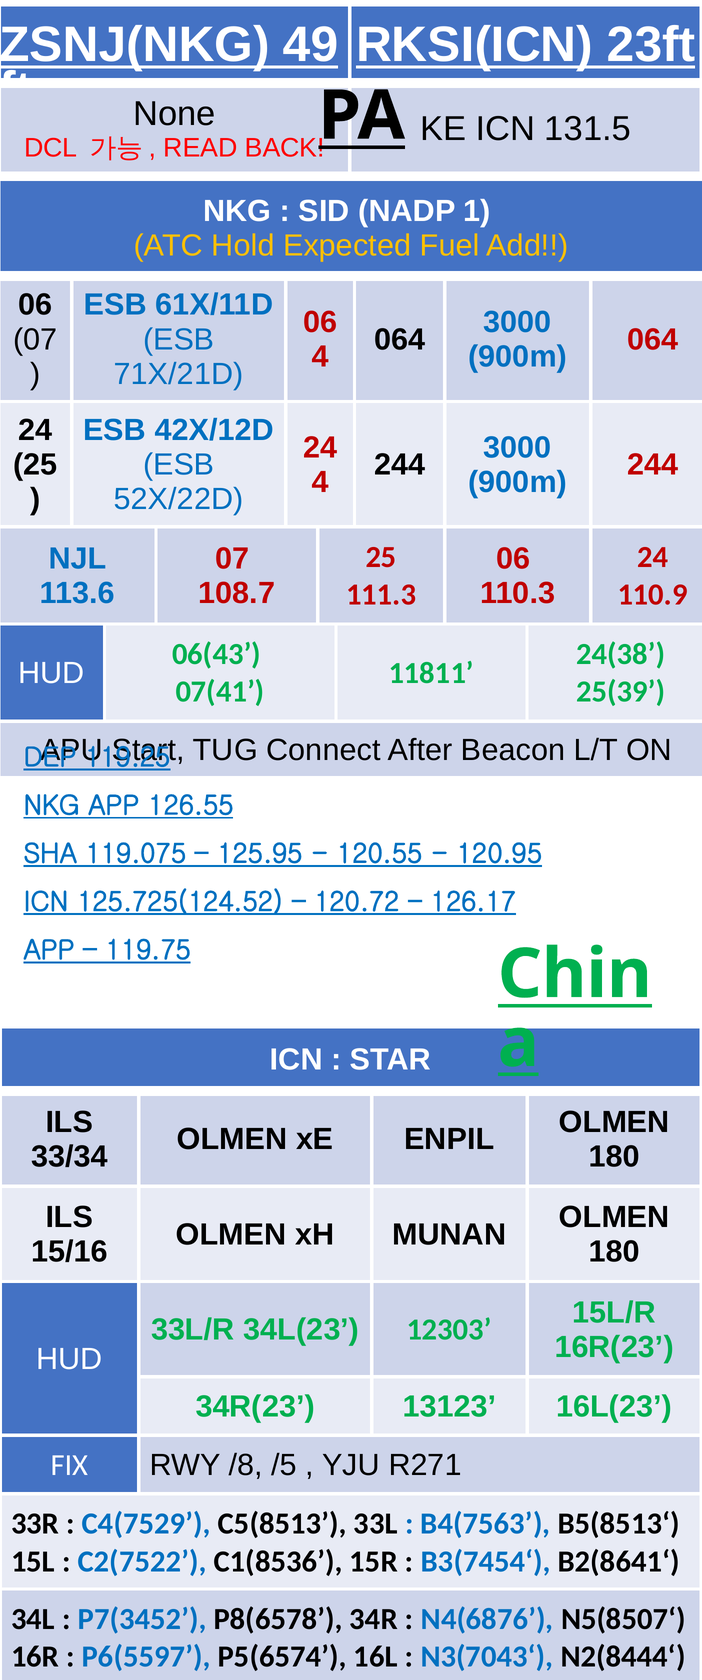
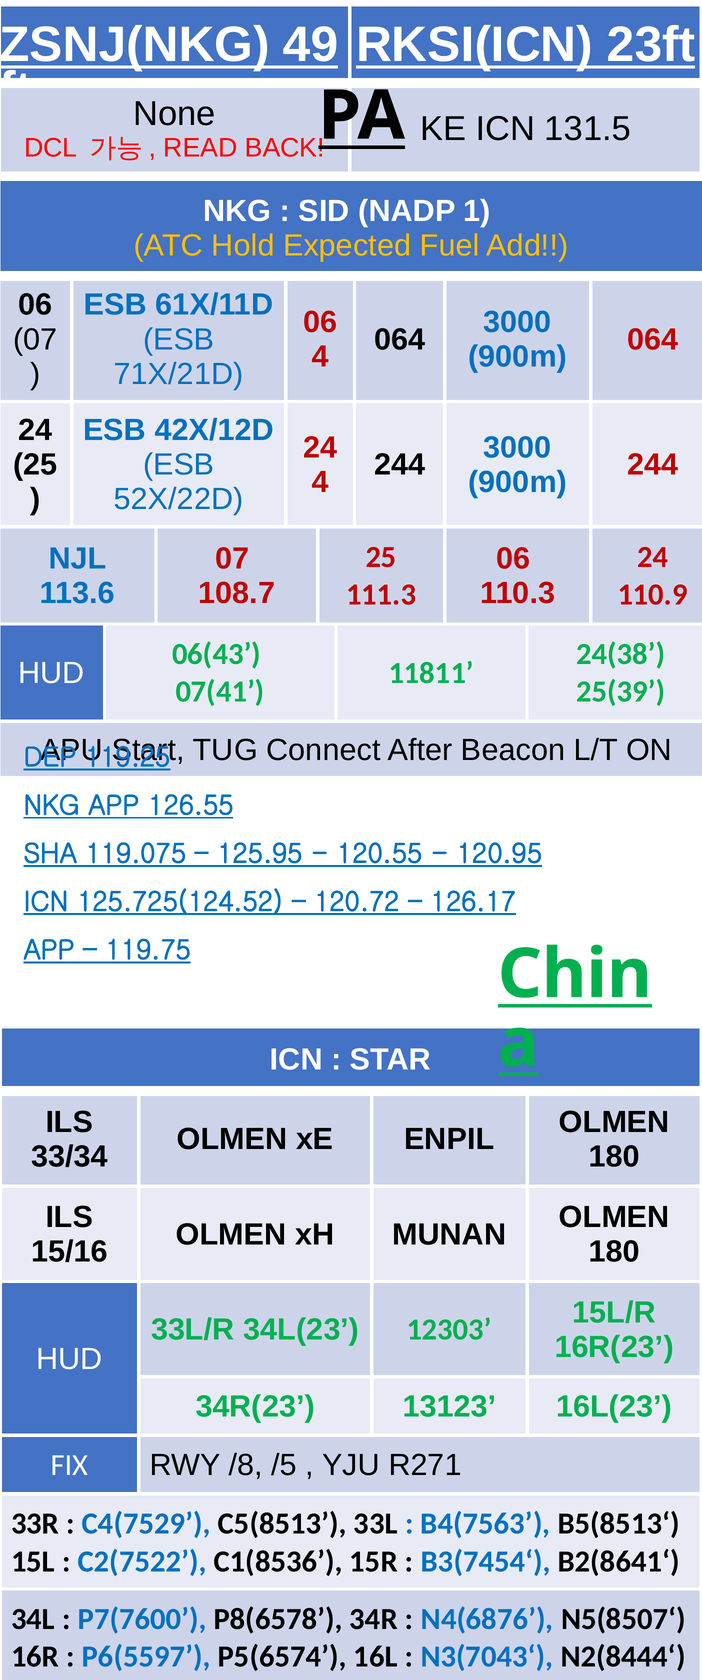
P7(3452: P7(3452 -> P7(7600 (142, 1619)
